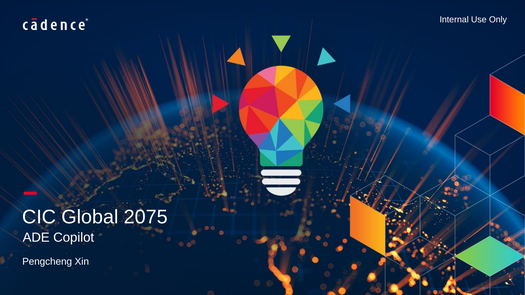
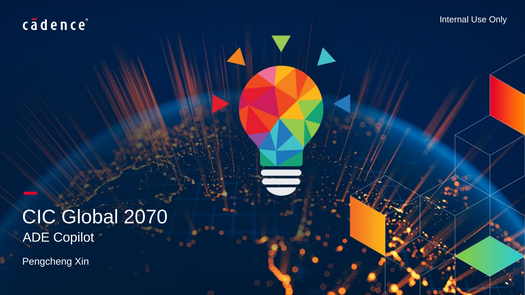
2075: 2075 -> 2070 (146, 217)
